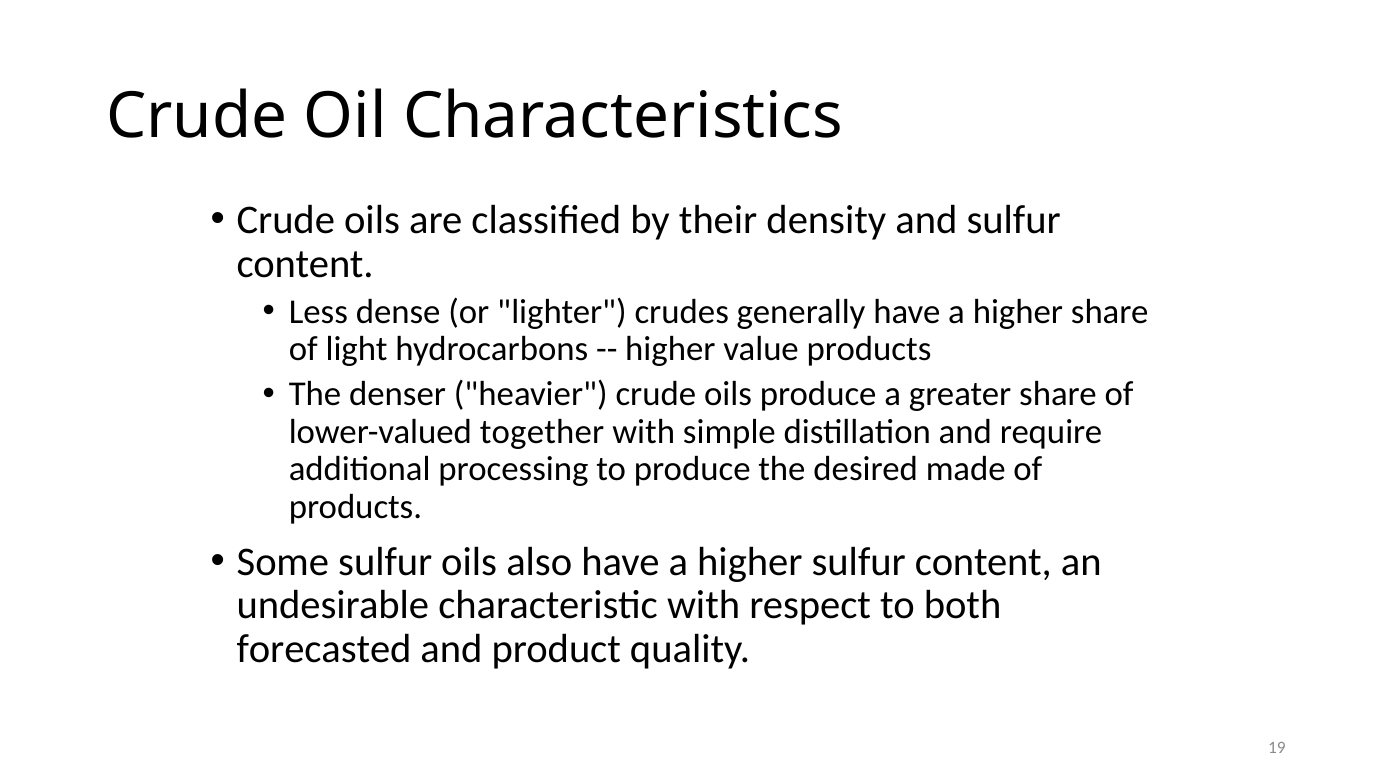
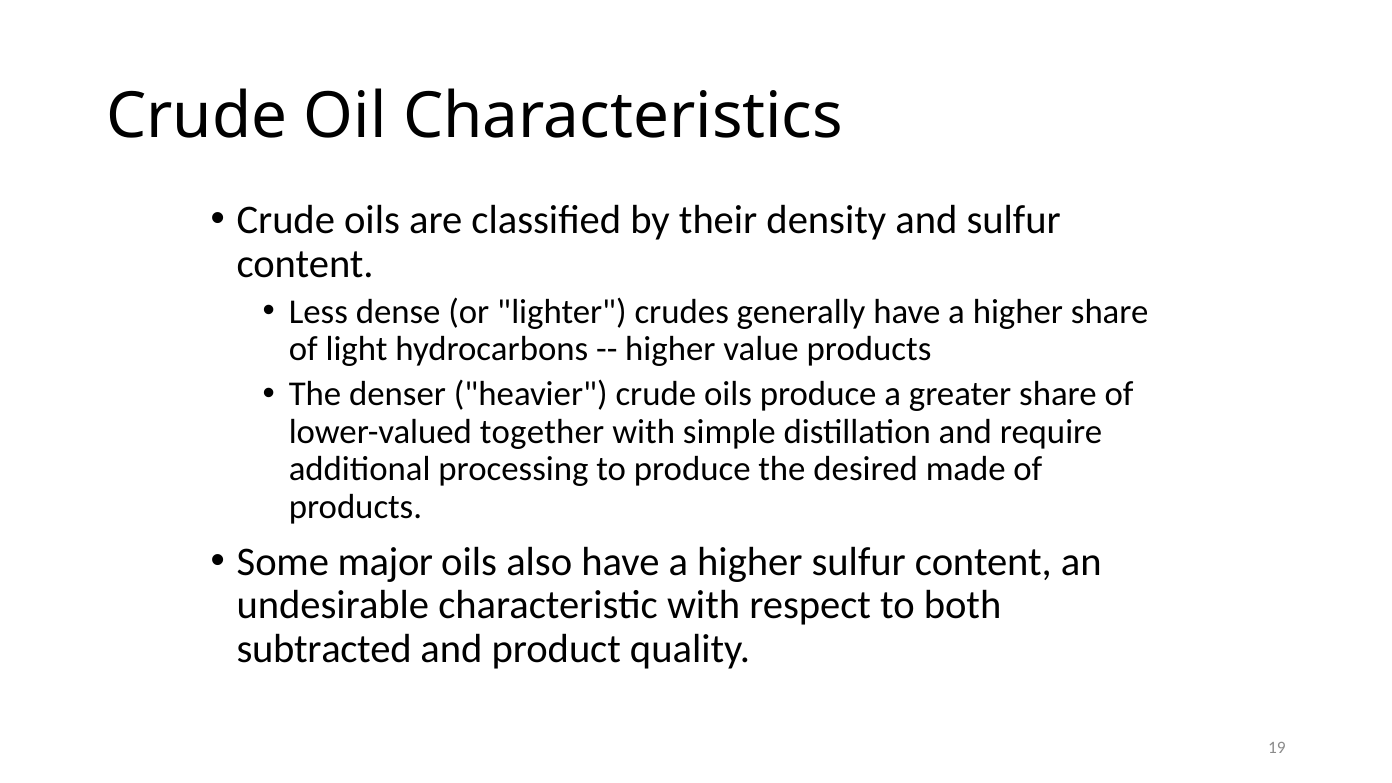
Some sulfur: sulfur -> major (385, 562)
forecasted: forecasted -> subtracted (324, 649)
